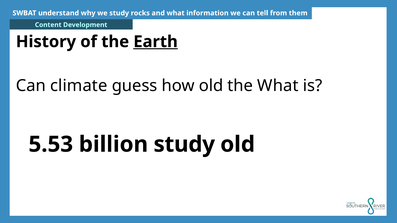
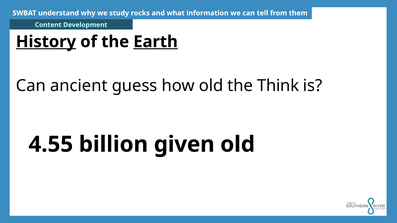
History underline: none -> present (46, 42)
climate: climate -> ancient (79, 86)
the What: What -> Think (278, 86)
5.53: 5.53 -> 4.55 (51, 145)
billion study: study -> given (184, 145)
